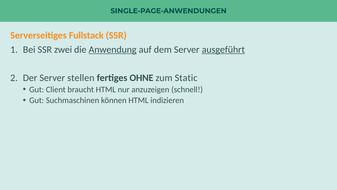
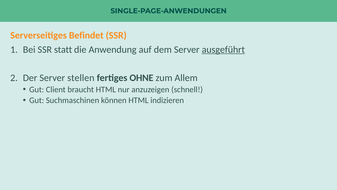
Fullstack: Fullstack -> Befindet (86, 35)
zwei: zwei -> statt (63, 49)
Anwendung underline: present -> none (113, 49)
Static: Static -> Allem (186, 78)
